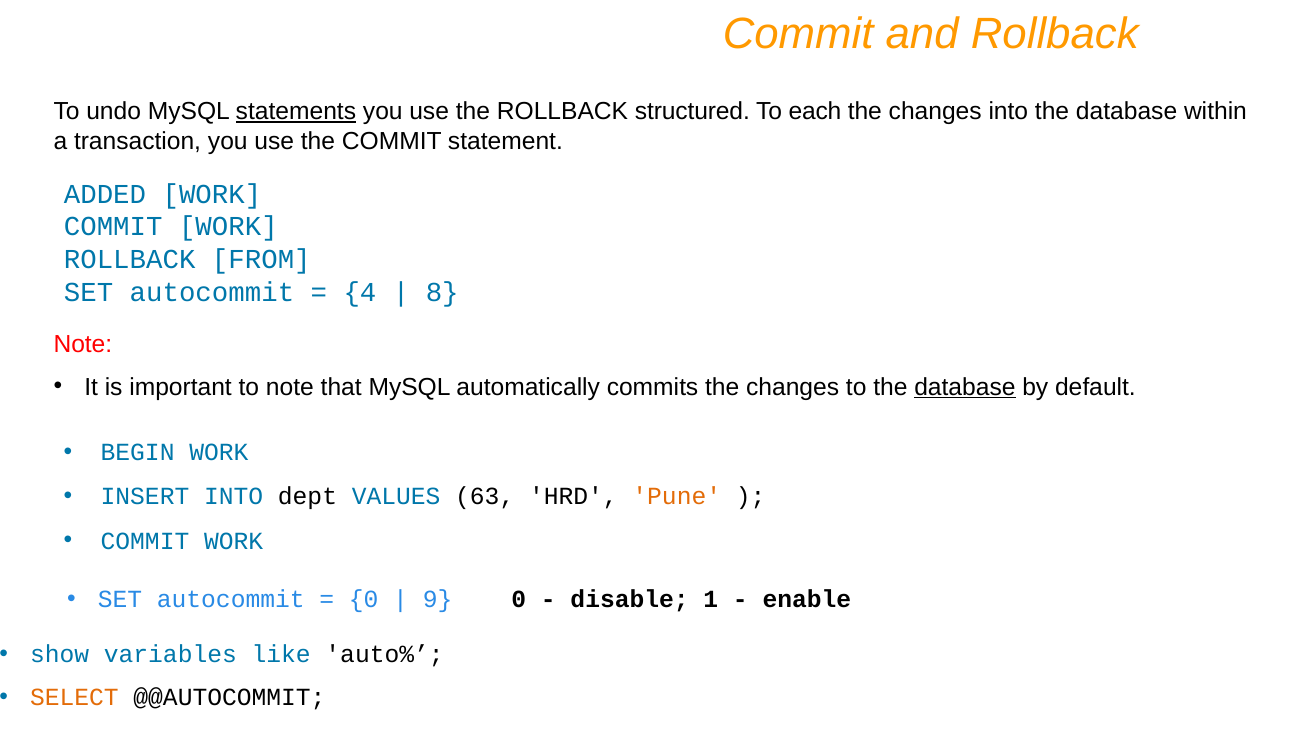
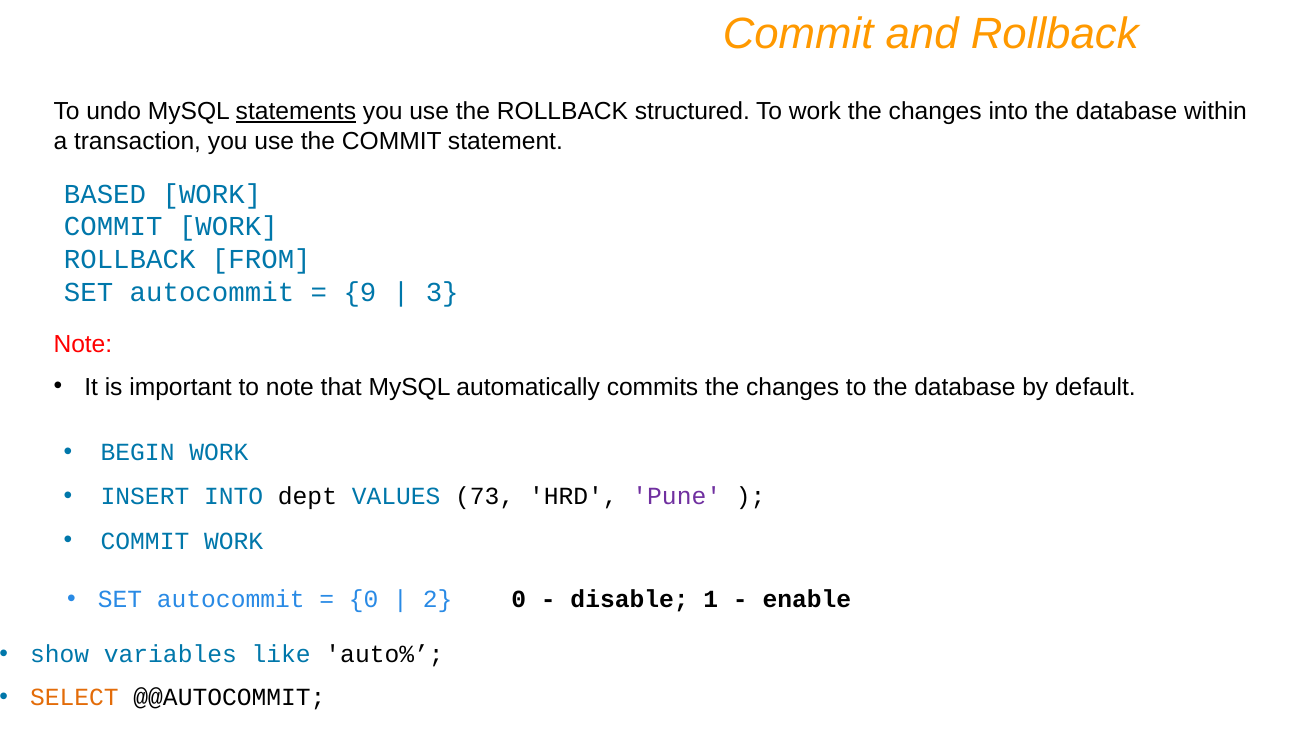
To each: each -> work (815, 112)
ADDED: ADDED -> BASED (105, 194)
4: 4 -> 9 (360, 292)
8: 8 -> 3 (442, 292)
database underline: present -> none (965, 387)
63: 63 -> 73 (485, 496)
Pune colour: orange -> purple (677, 496)
9: 9 -> 2 (438, 599)
